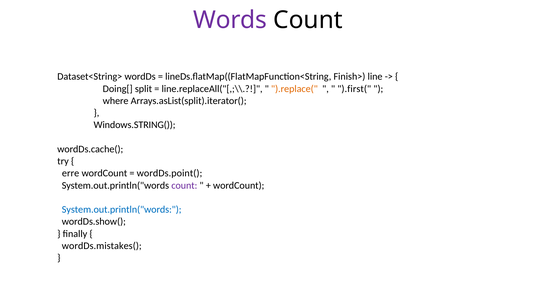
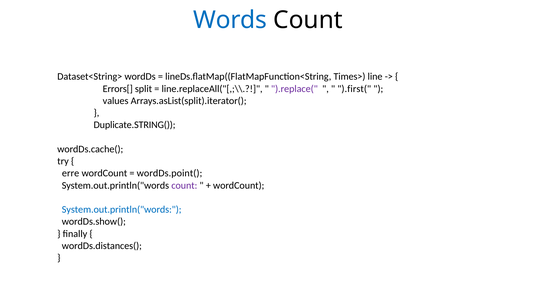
Words colour: purple -> blue (230, 20)
Finish>: Finish> -> Times> (349, 77)
Doing[: Doing[ -> Errors[ (118, 89)
).replace( colour: orange -> purple (294, 89)
where: where -> values (116, 101)
Windows.STRING(: Windows.STRING( -> Duplicate.STRING( (135, 125)
wordDs.mistakes(: wordDs.mistakes( -> wordDs.distances( (102, 245)
